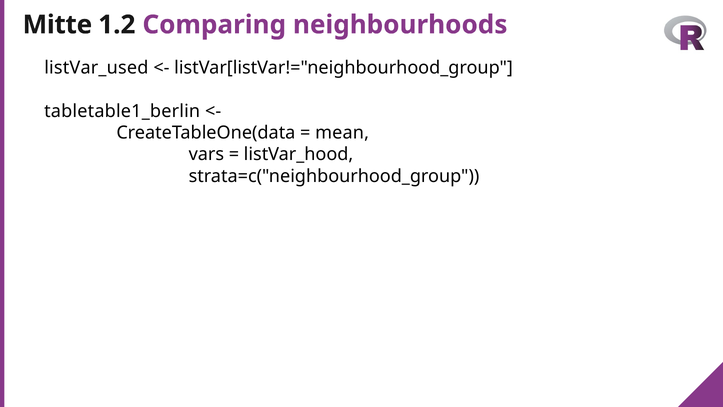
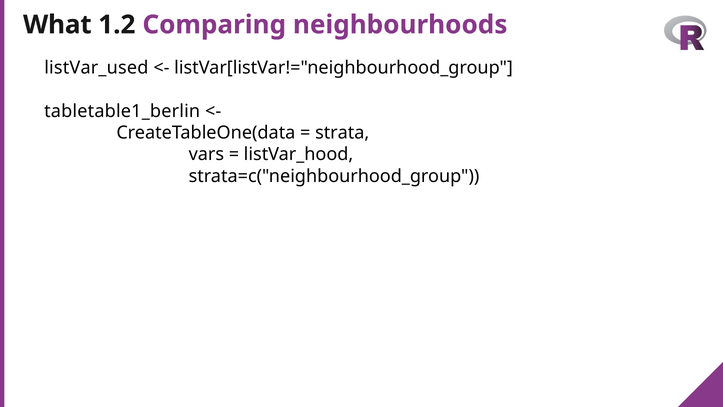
Mitte: Mitte -> What (57, 25)
mean: mean -> strata (342, 133)
